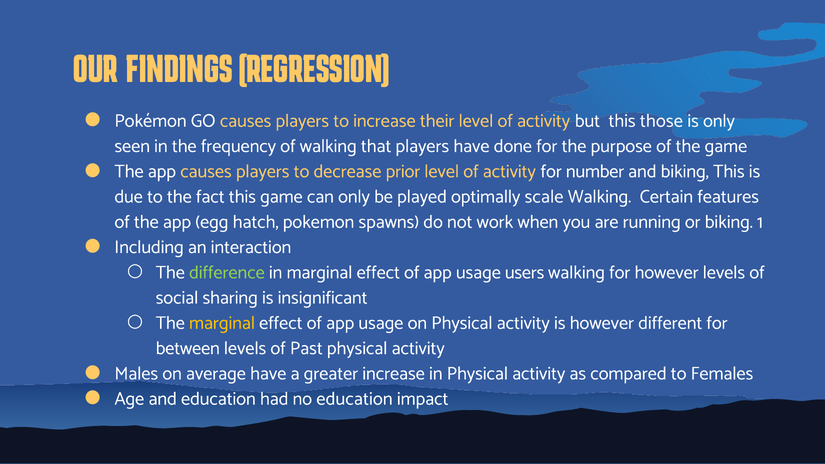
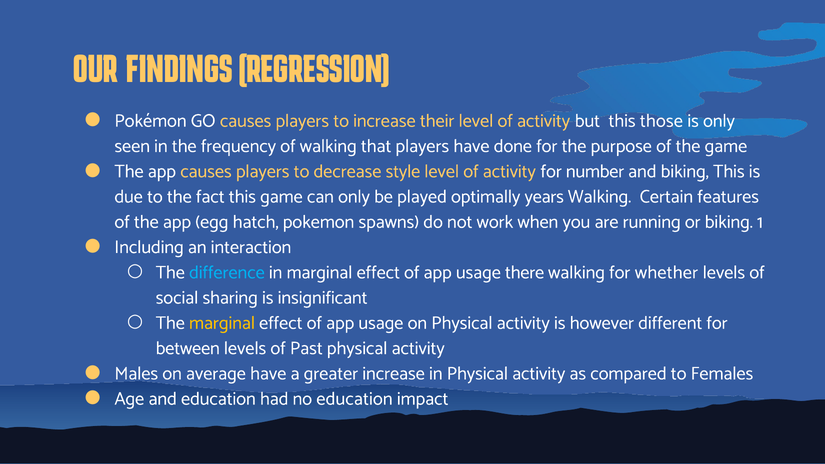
prior: prior -> style (403, 171)
scale: scale -> years (544, 197)
difference colour: light green -> light blue (227, 272)
users: users -> there (525, 272)
for however: however -> whether (666, 272)
